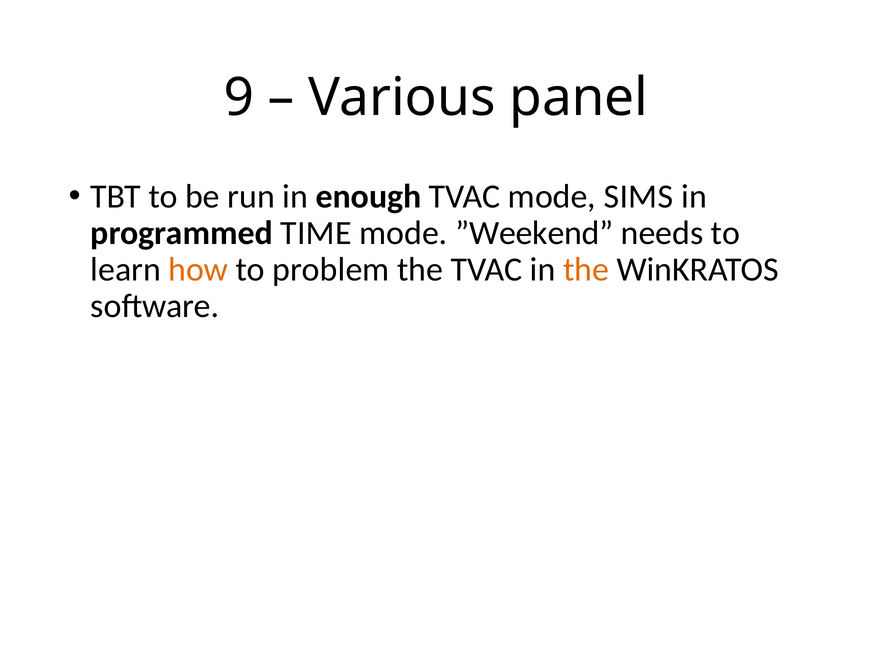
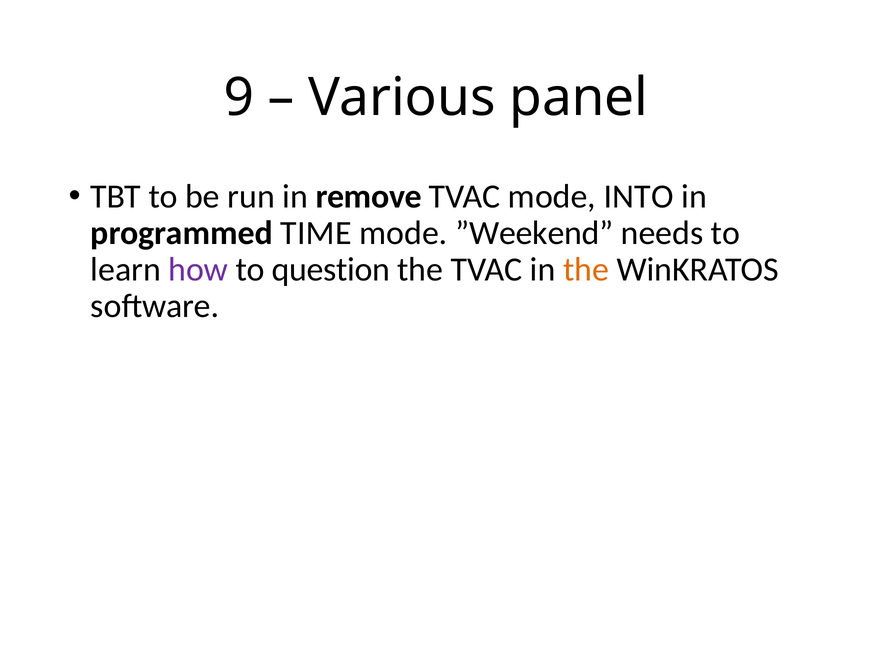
enough: enough -> remove (369, 197)
SIMS: SIMS -> INTO (639, 197)
how colour: orange -> purple (198, 270)
problem: problem -> question (331, 270)
